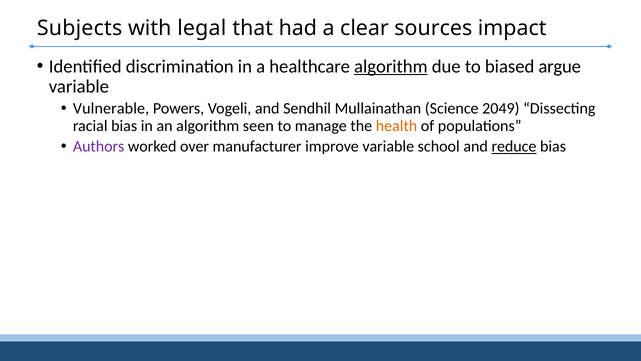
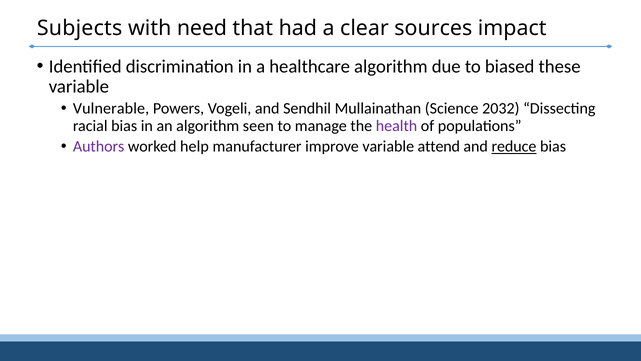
legal: legal -> need (202, 28)
algorithm underline: present -> none (391, 66)
argue: argue -> these (560, 66)
2049: 2049 -> 2032 (501, 109)
health colour: orange -> purple (397, 126)
over: over -> help (194, 146)
school: school -> attend (439, 146)
